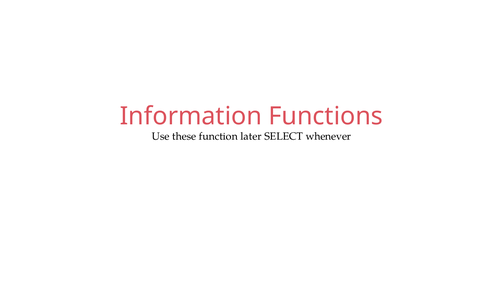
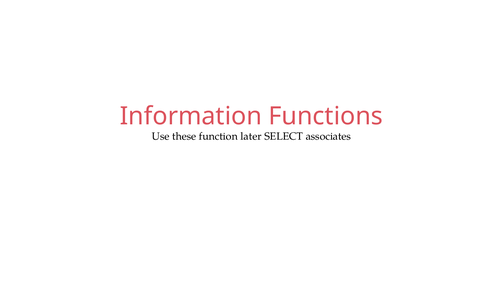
whenever: whenever -> associates (328, 137)
